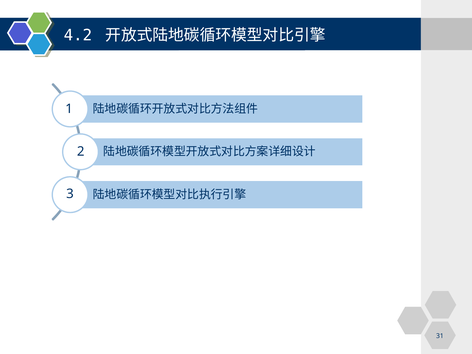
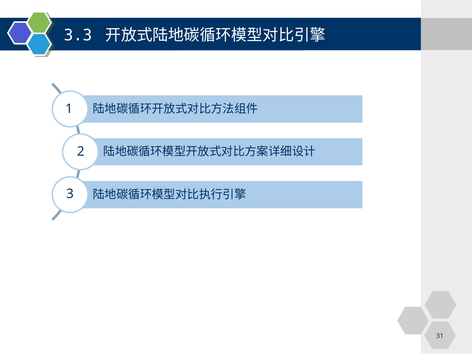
4.2: 4.2 -> 3.3 (78, 35)
